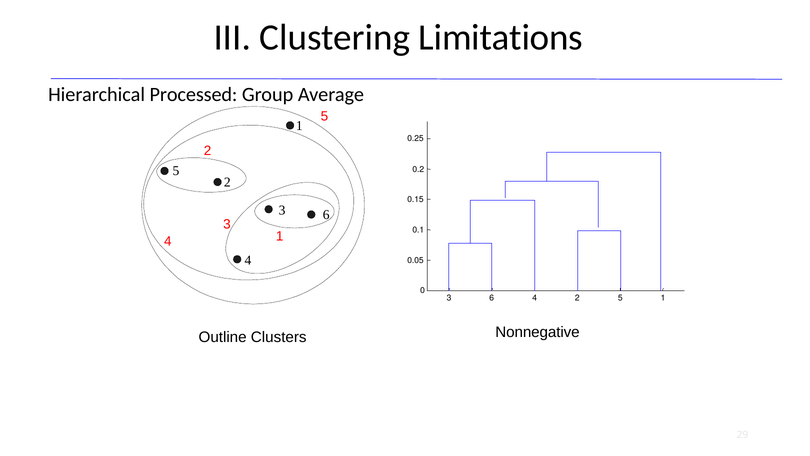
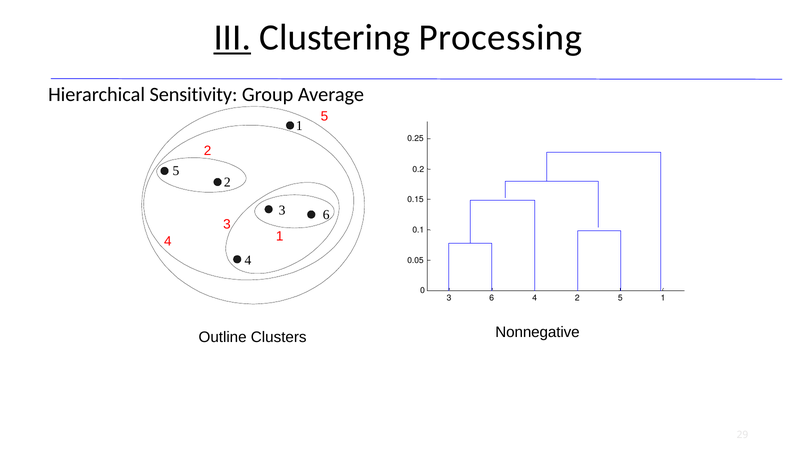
III underline: none -> present (232, 37)
Limitations: Limitations -> Processing (500, 37)
Processed: Processed -> Sensitivity (194, 94)
